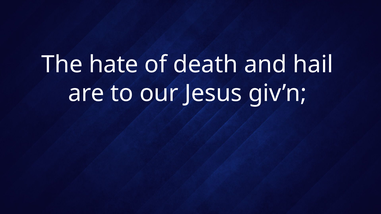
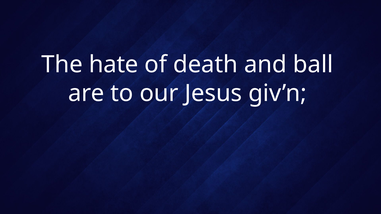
hail: hail -> ball (313, 65)
